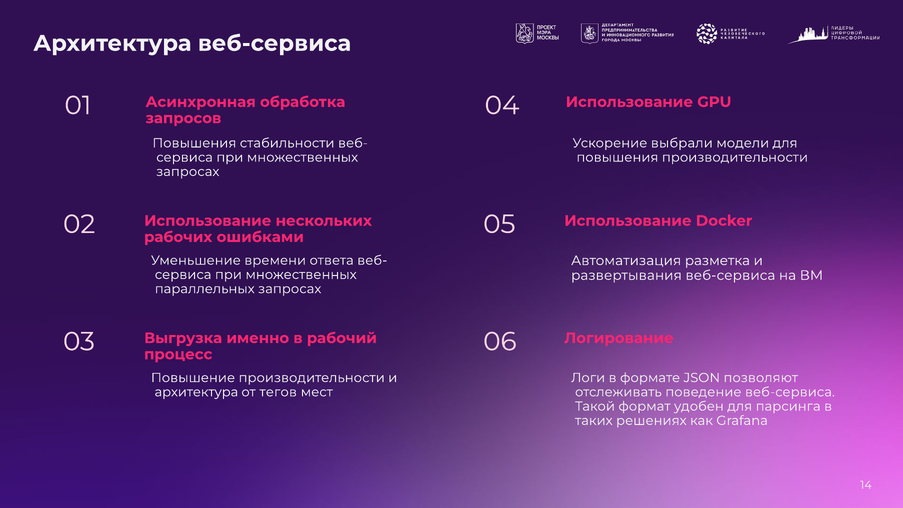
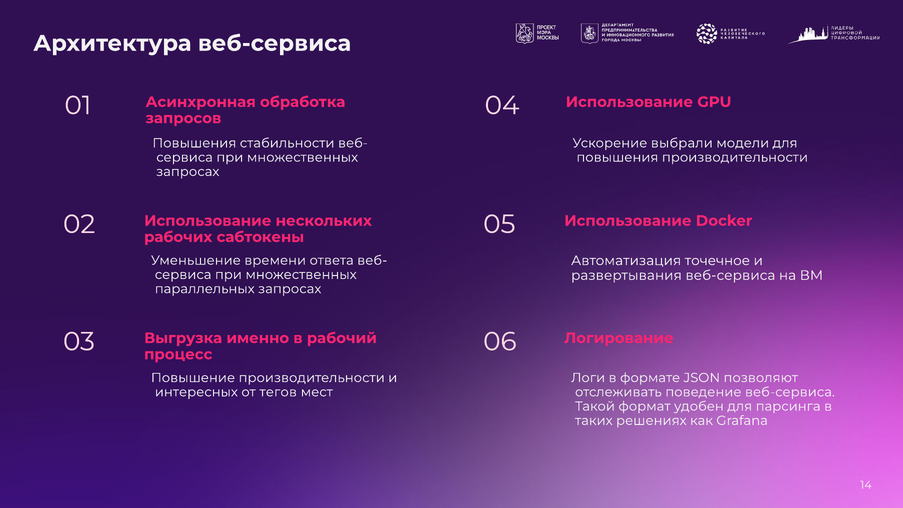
ошибками: ошибками -> сабтокены (260, 237)
разметка: разметка -> точечное (717, 261)
архитектура: архитектура -> интересных (196, 392)
